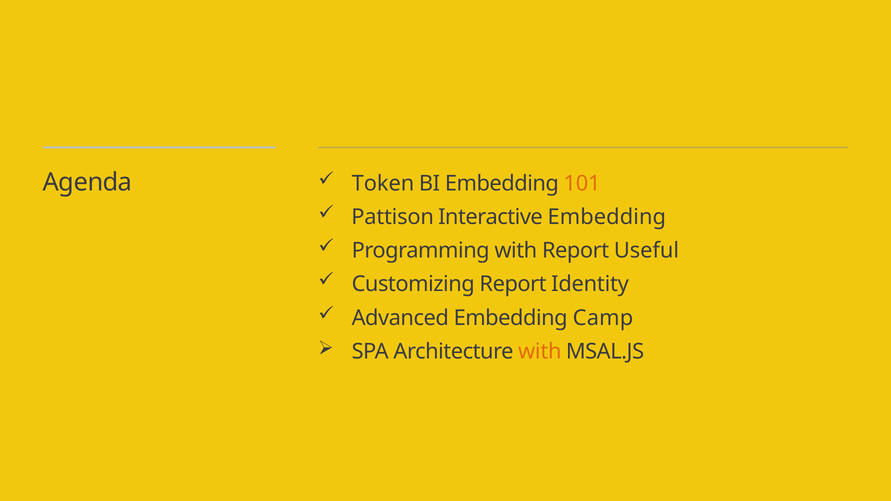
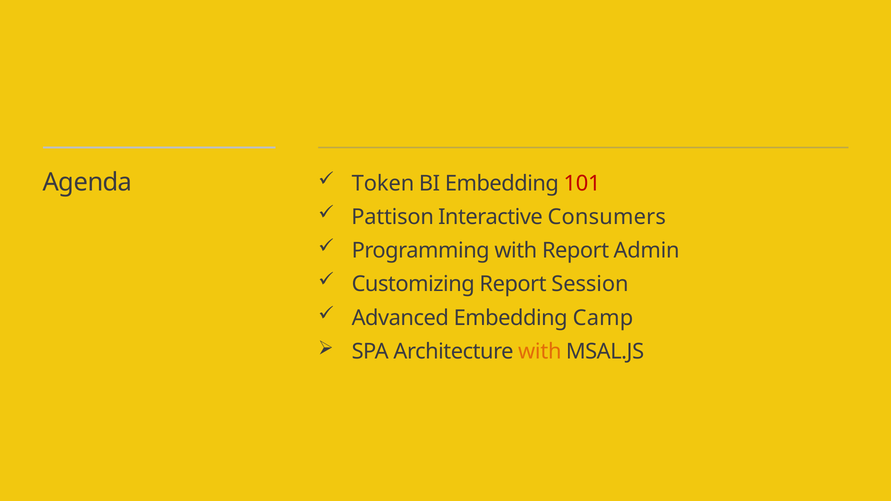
101 colour: orange -> red (582, 183)
Interactive Embedding: Embedding -> Consumers (607, 217)
Useful: Useful -> Admin (647, 251)
Identity: Identity -> Session (590, 284)
